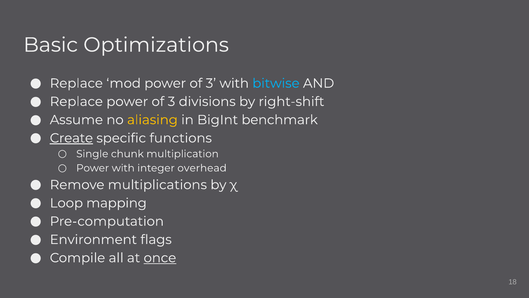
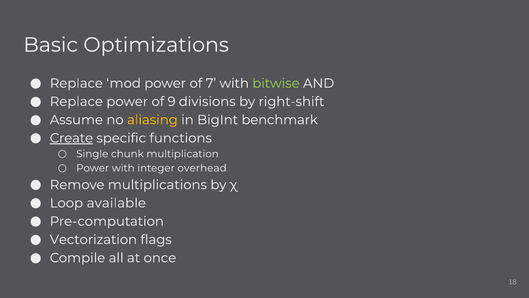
mod power of 3: 3 -> 7 (211, 83)
bitwise colour: light blue -> light green (276, 83)
Replace power of 3: 3 -> 9 (172, 101)
mapping: mapping -> available (116, 203)
Environment: Environment -> Vectorization (93, 239)
once underline: present -> none (160, 258)
